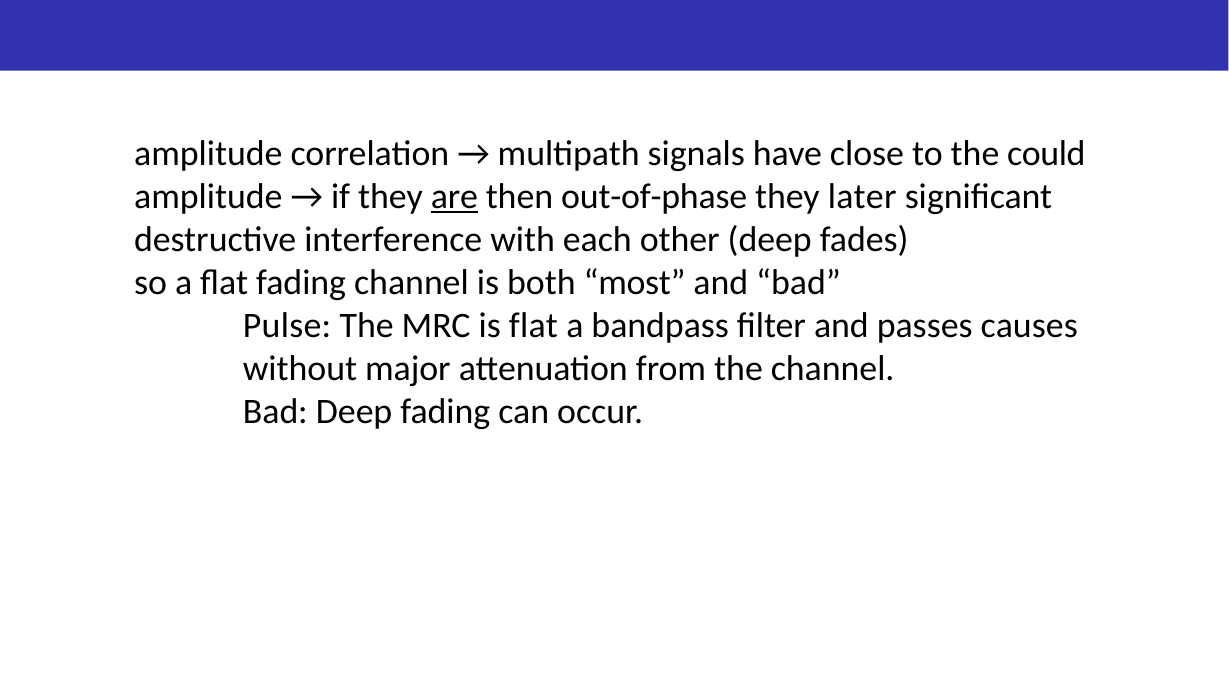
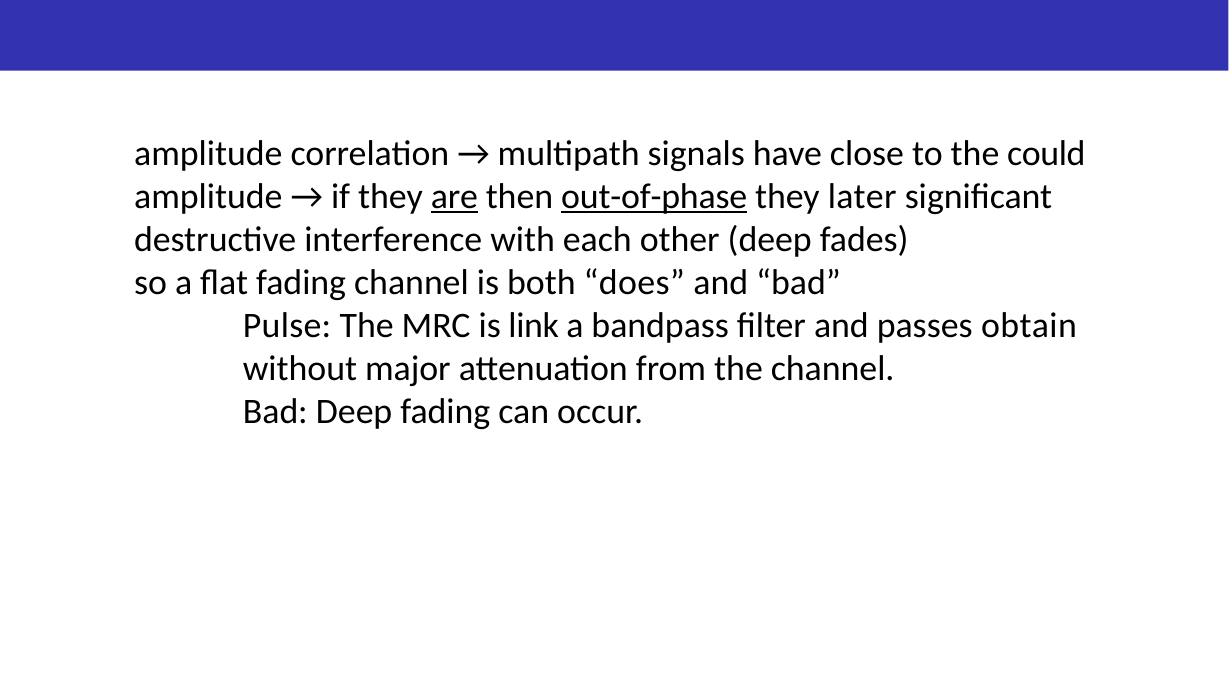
out-of-phase underline: none -> present (654, 196)
most: most -> does (634, 283)
is flat: flat -> link (534, 326)
causes: causes -> obtain (1029, 326)
